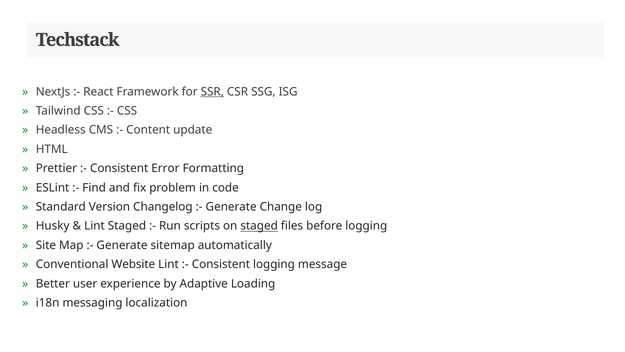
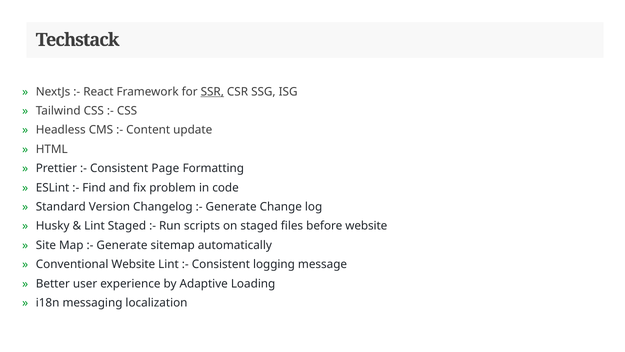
Error: Error -> Page (165, 168)
staged underline: present -> none (259, 226)
before logging: logging -> website (366, 226)
